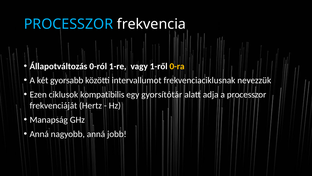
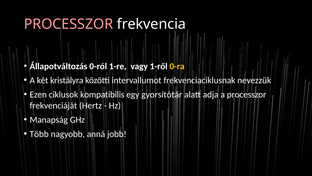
PROCESSZOR colour: light blue -> pink (69, 24)
gyorsabb: gyorsabb -> kristályra (67, 80)
Anná: Anná -> Több (39, 134)
